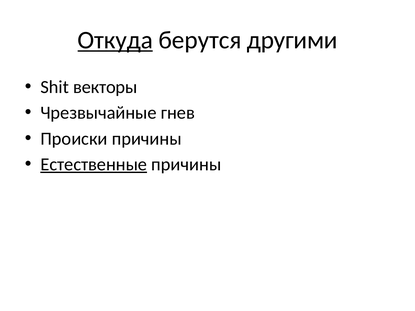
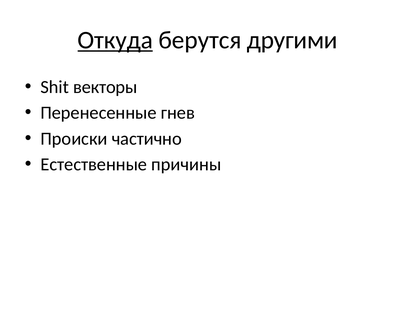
Чрезвычайные: Чрезвычайные -> Перенесенные (99, 113)
Происки причины: причины -> частично (147, 139)
Естественные underline: present -> none (94, 165)
